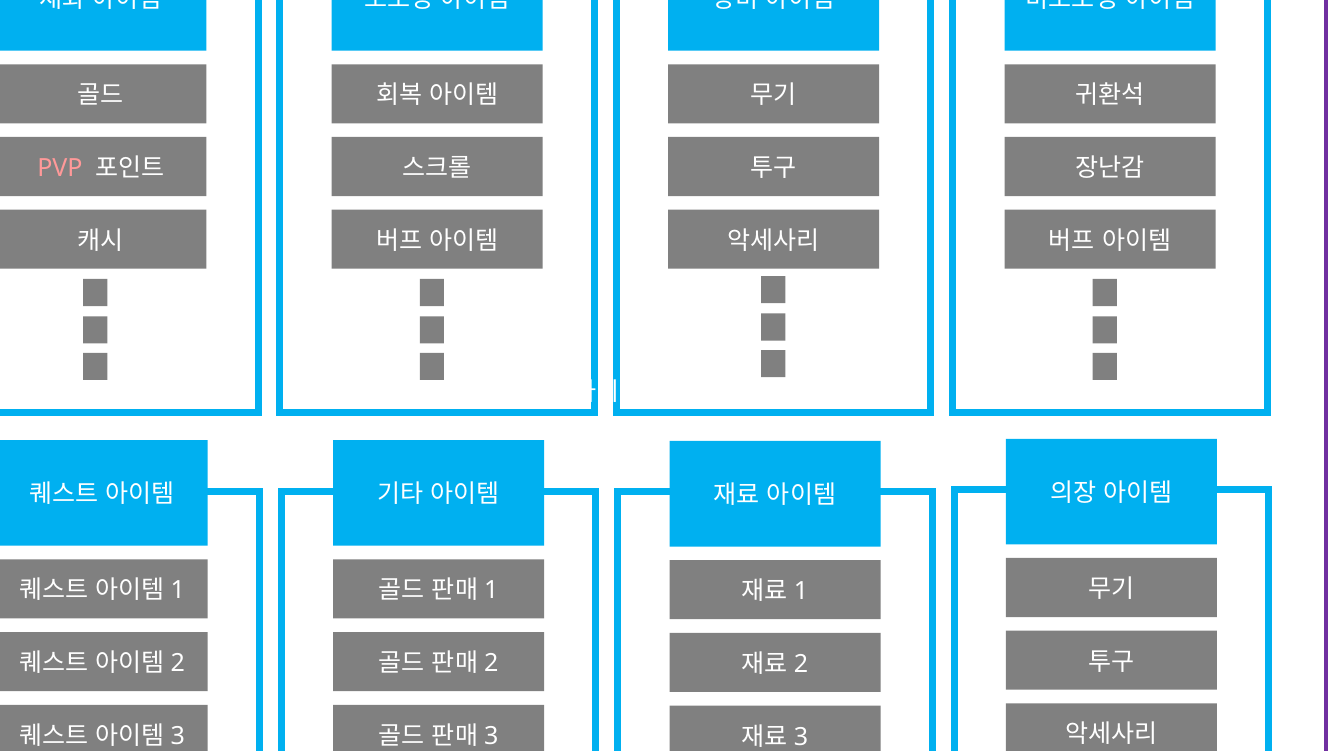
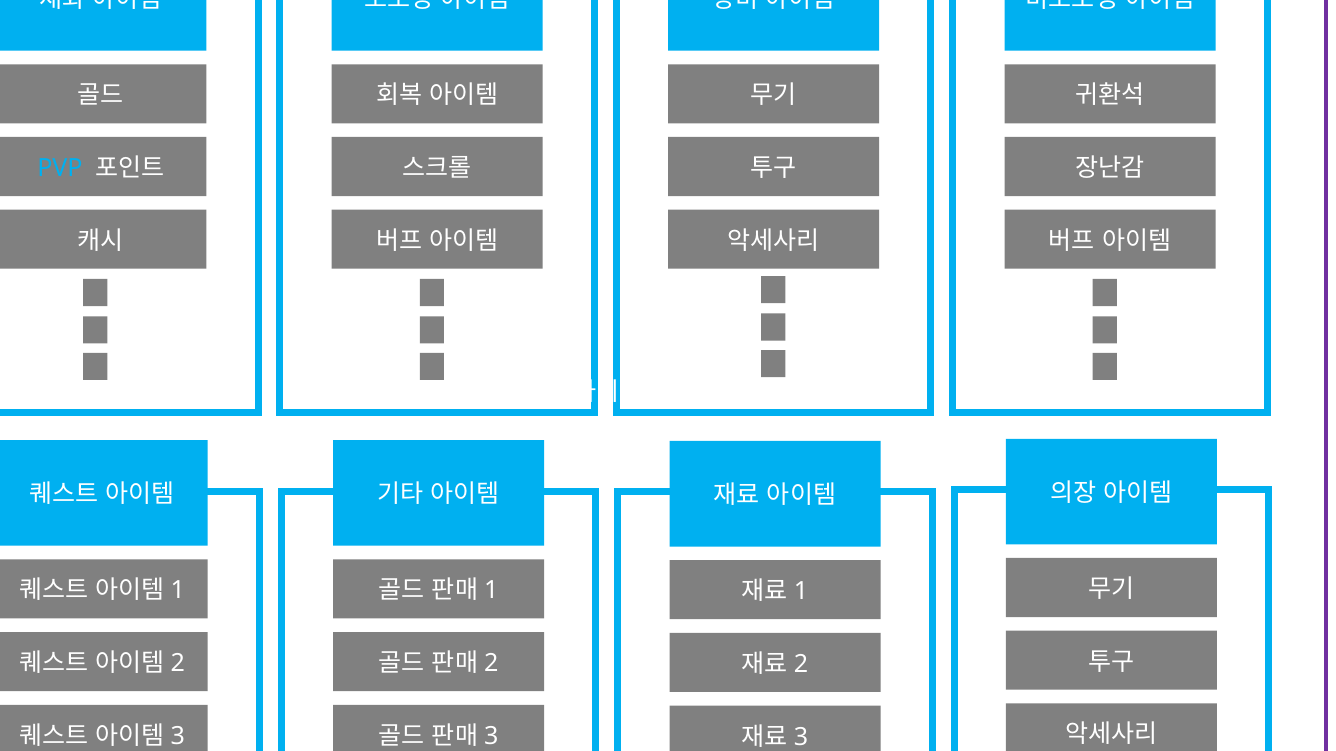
PVP colour: pink -> light blue (60, 168)
